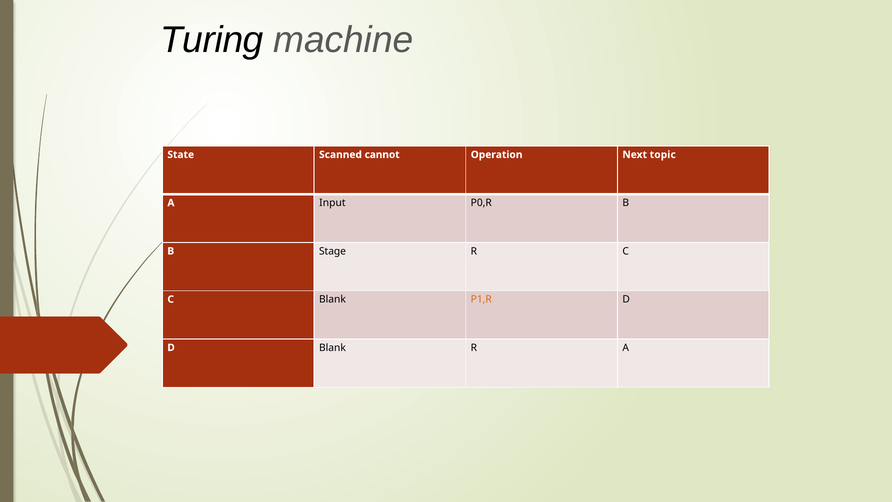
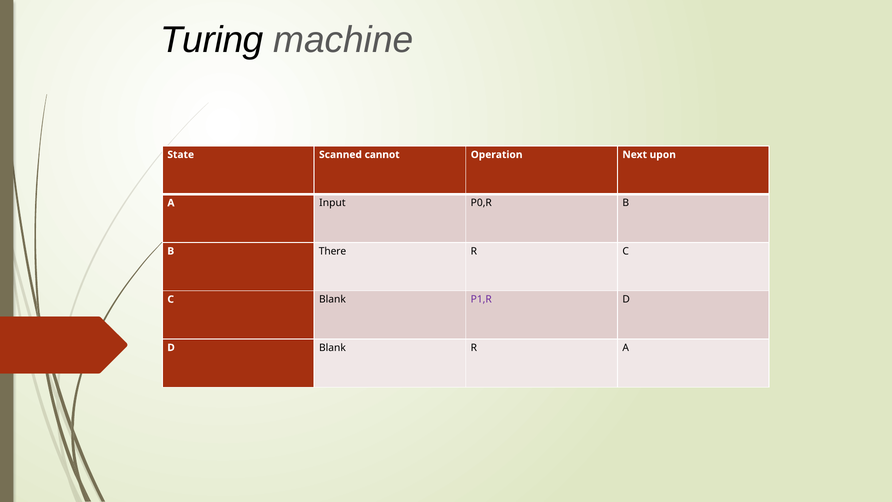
topic: topic -> upon (663, 155)
Stage: Stage -> There (333, 251)
P1,R colour: orange -> purple (481, 299)
